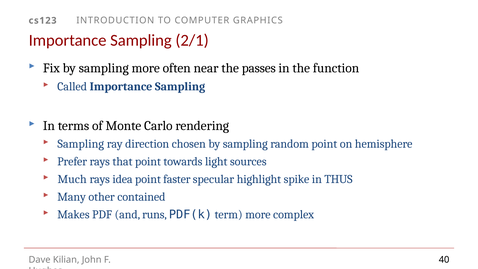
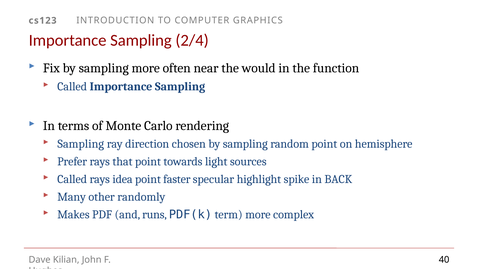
2/1: 2/1 -> 2/4 (192, 40)
passes: passes -> would (259, 68)
Much: Much -> Called (72, 179)
THUS: THUS -> BACK (338, 179)
contained: contained -> randomly (141, 197)
